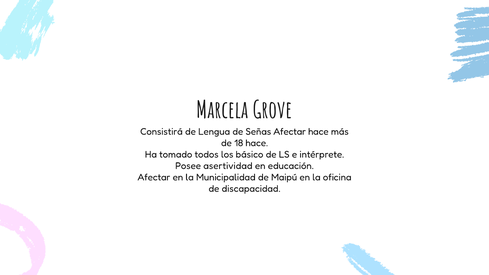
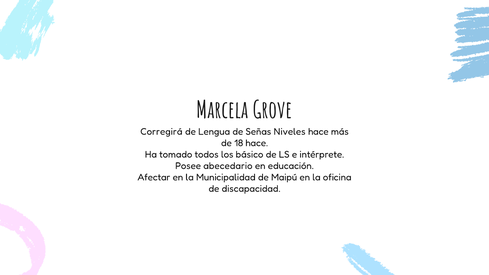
Consistirá: Consistirá -> Corregirá (161, 132)
Señas Afectar: Afectar -> Niveles (290, 132)
asertividad: asertividad -> abecedario (228, 166)
